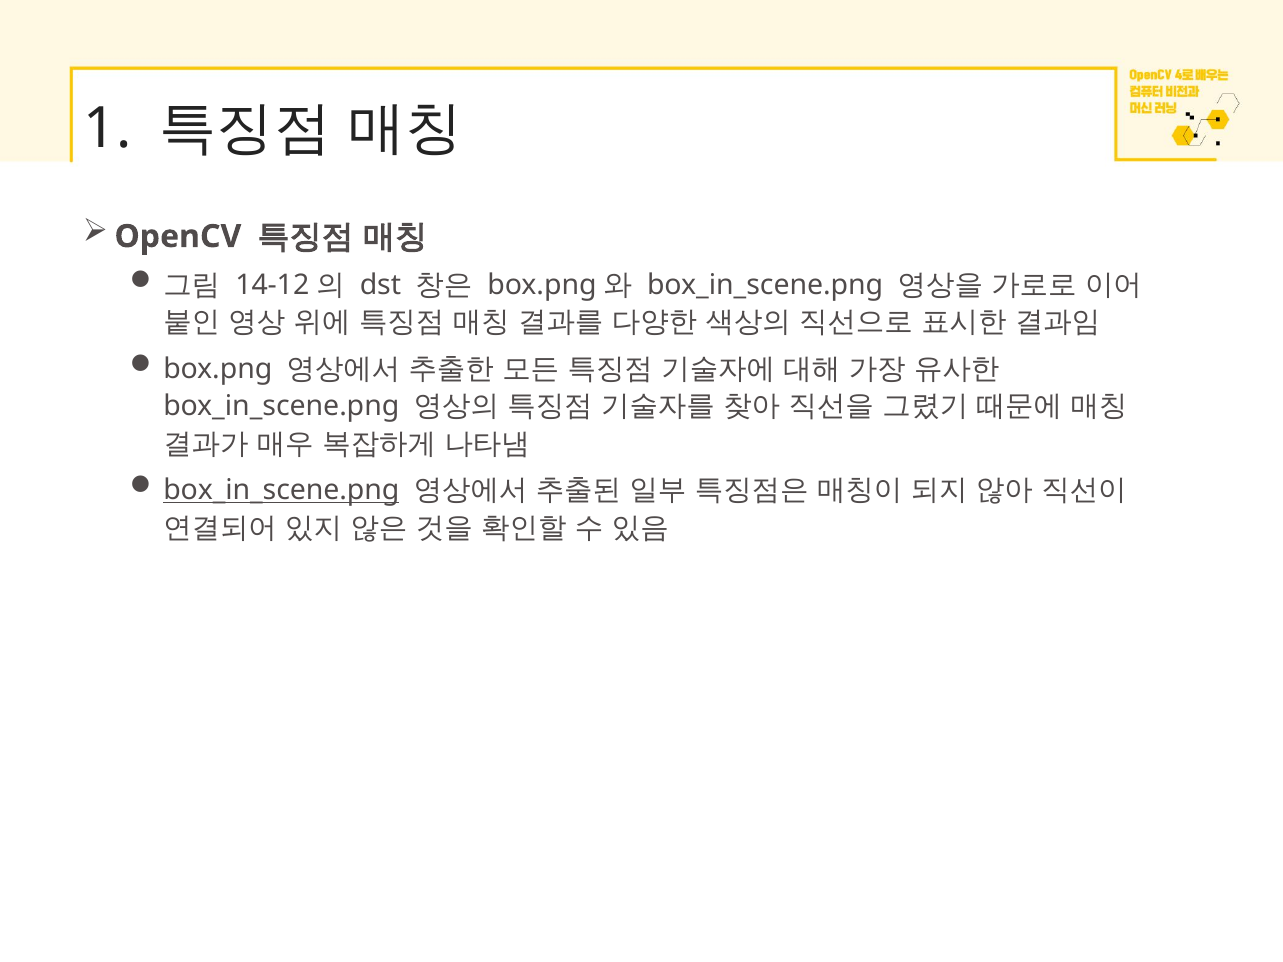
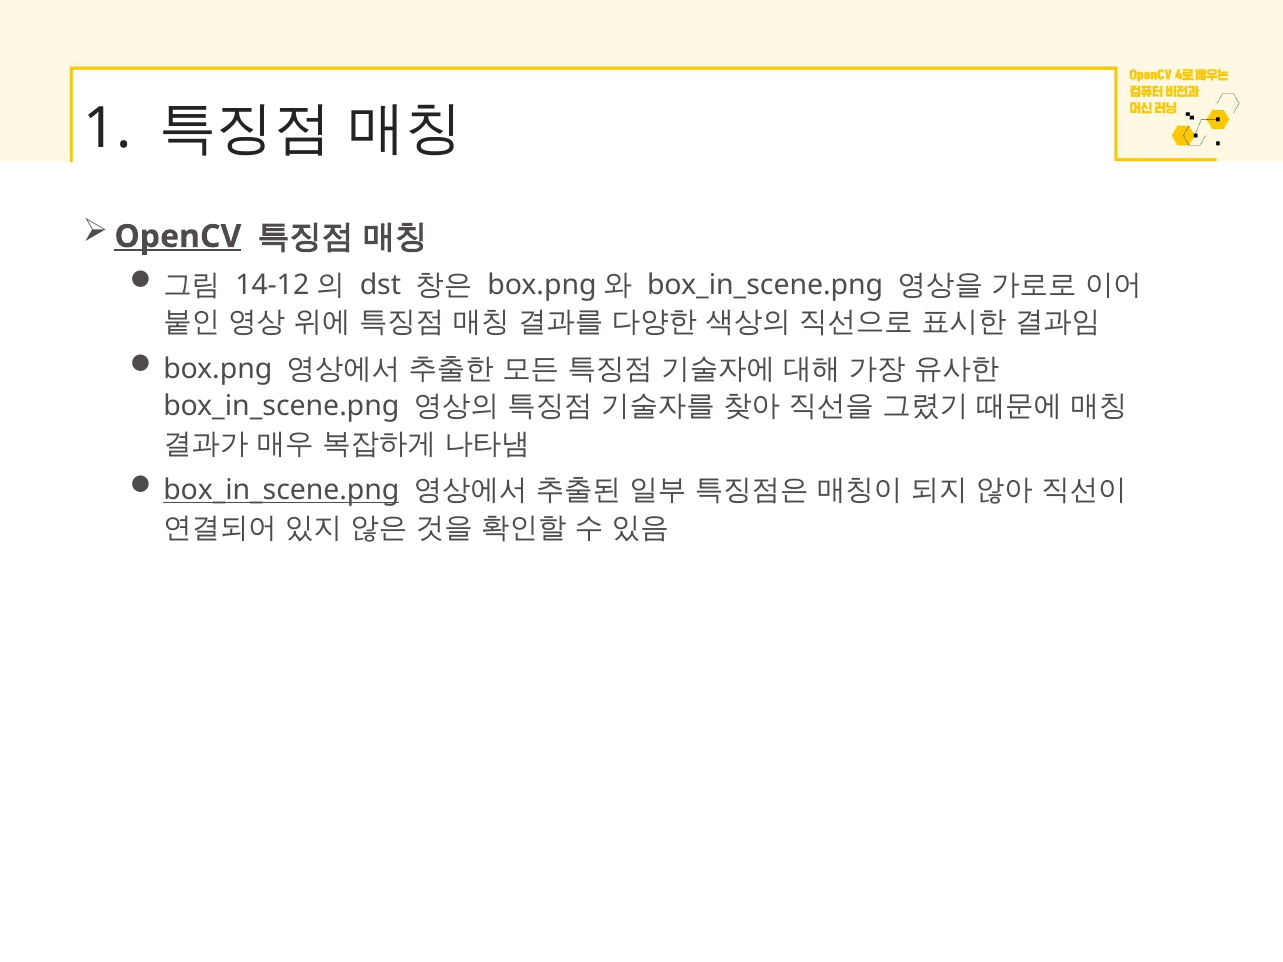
OpenCV underline: none -> present (178, 237)
